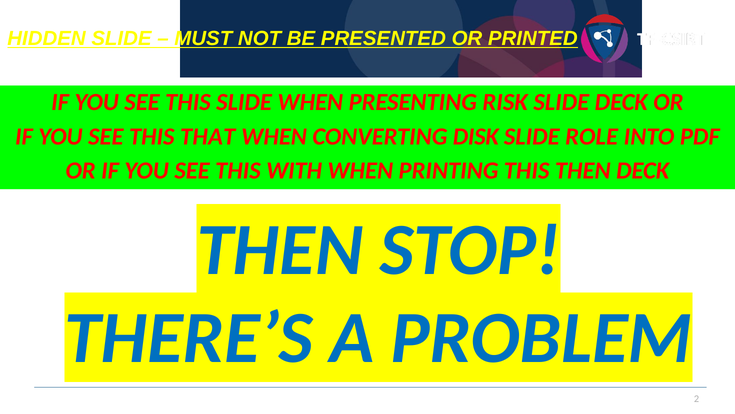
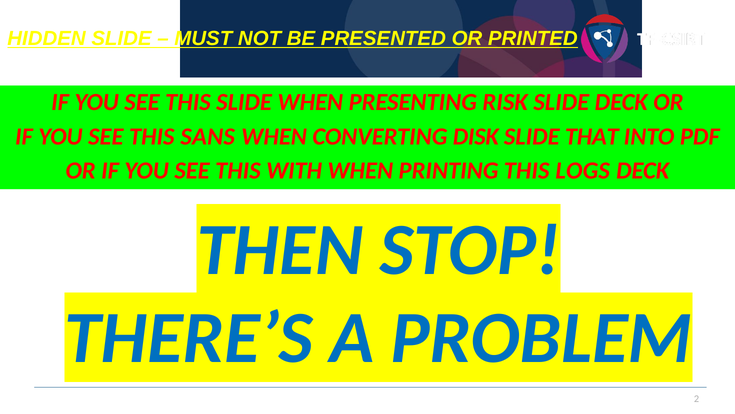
THAT: THAT -> SANS (208, 136)
ROLE: ROLE -> THAT (592, 136)
THIS THEN: THEN -> LOGS (583, 170)
